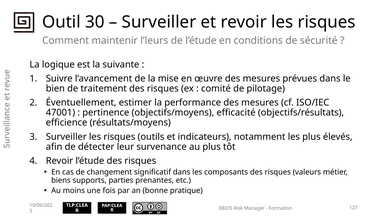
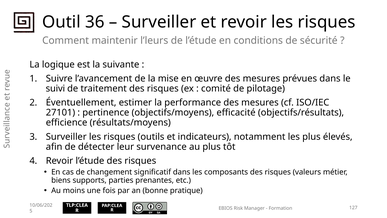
30: 30 -> 36 (95, 22)
bien: bien -> suivi (55, 88)
47001: 47001 -> 27101 (60, 112)
